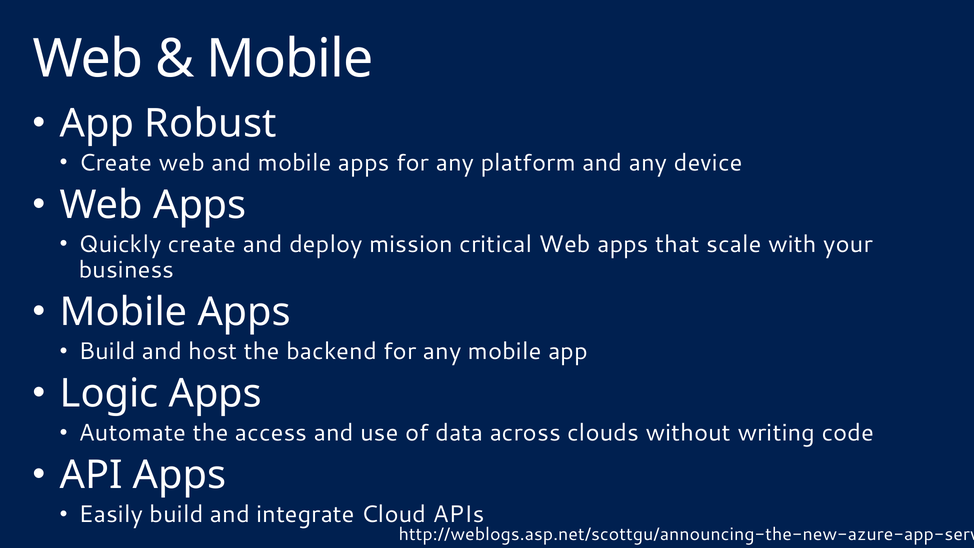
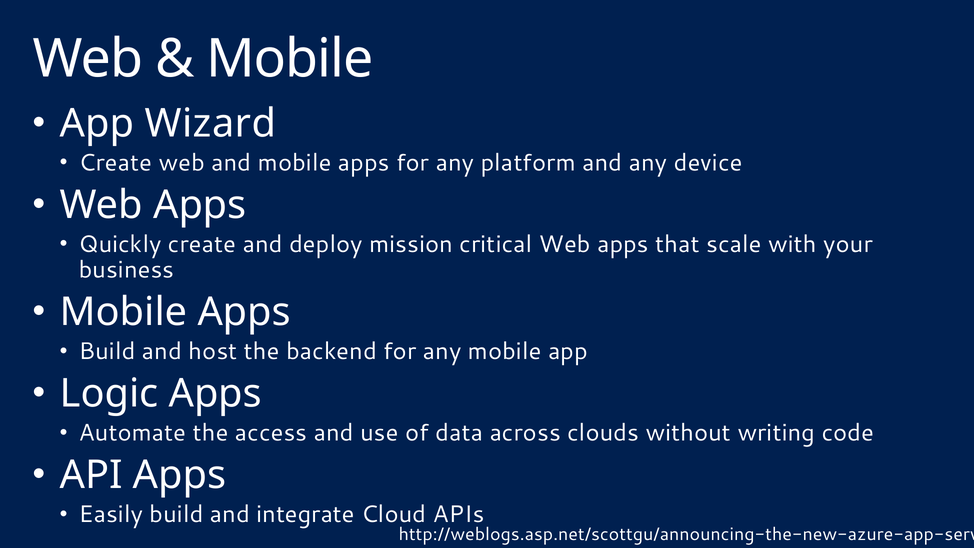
Robust: Robust -> Wizard (210, 123)
